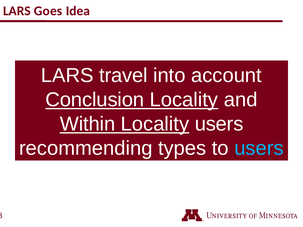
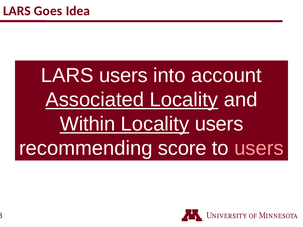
LARS travel: travel -> users (123, 76)
Conclusion: Conclusion -> Associated (95, 100)
types: types -> score (182, 148)
users colour: light blue -> pink (259, 148)
